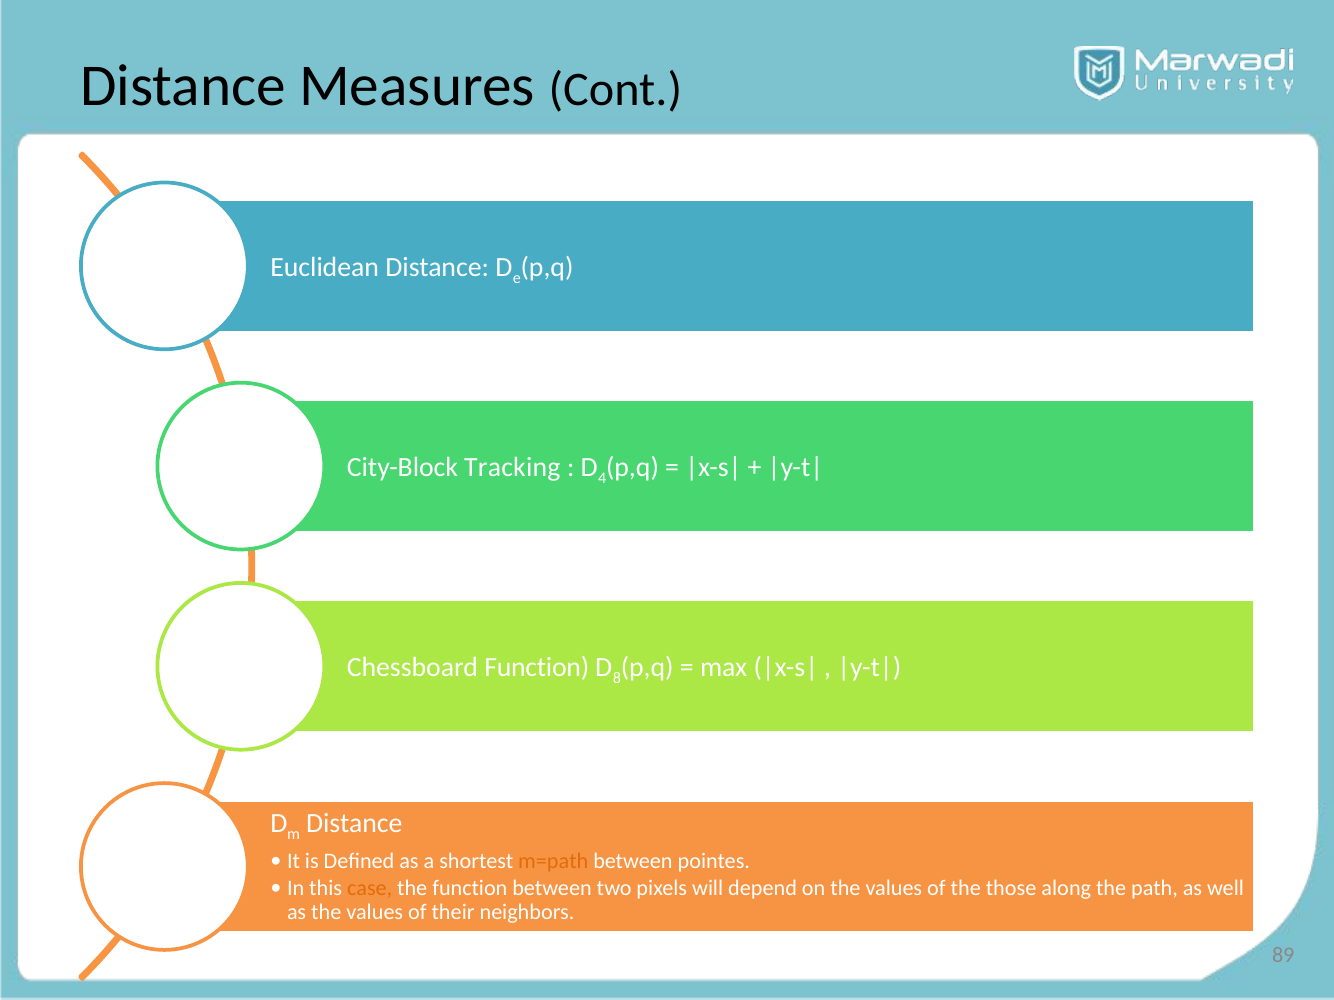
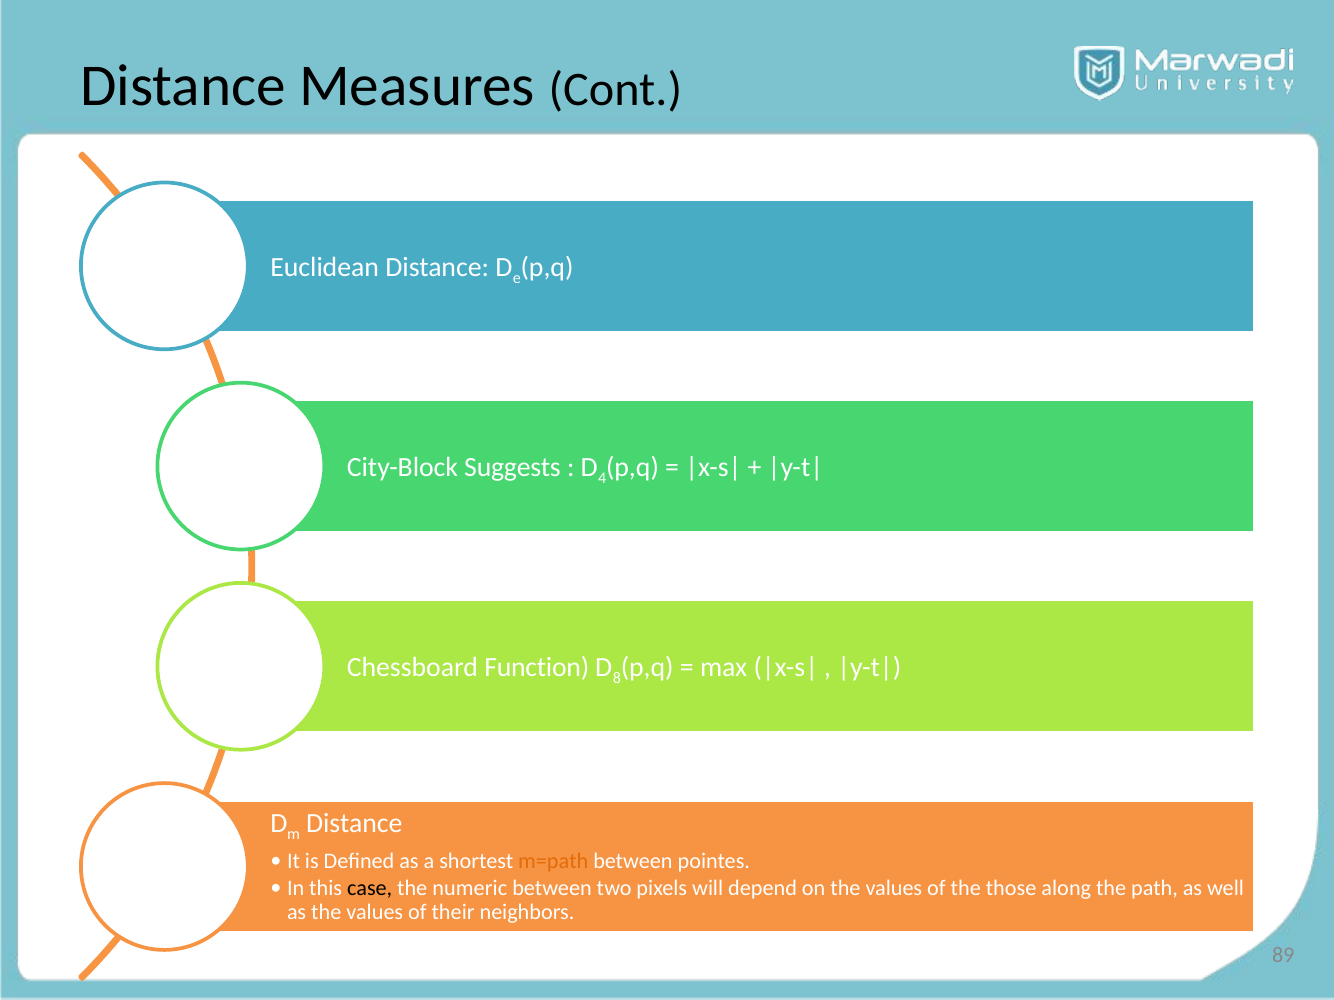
Tracking: Tracking -> Suggests (513, 467)
case colour: orange -> black (370, 889)
the function: function -> numeric (470, 889)
